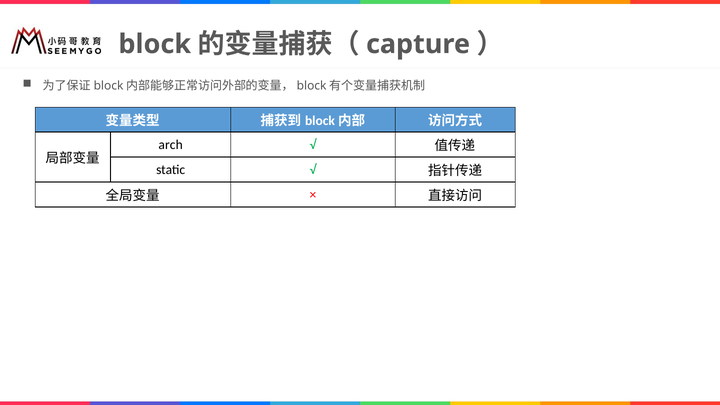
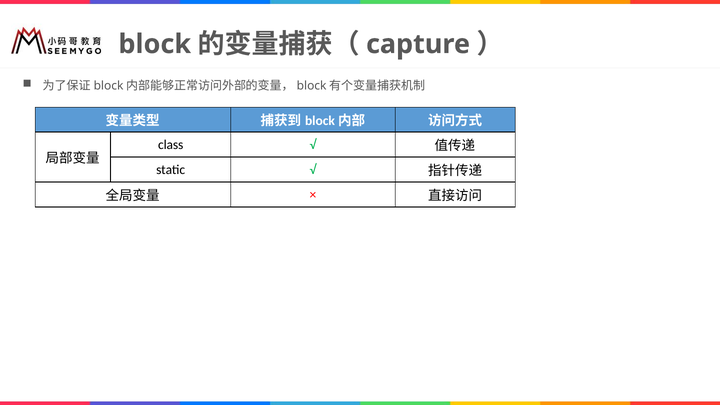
arch: arch -> class (171, 145)
